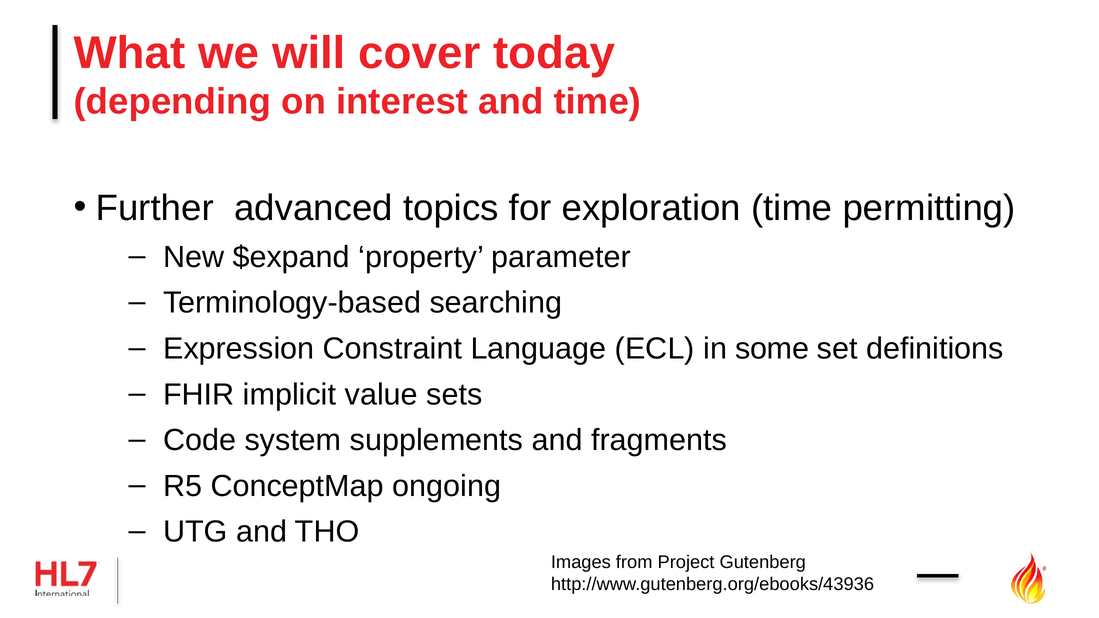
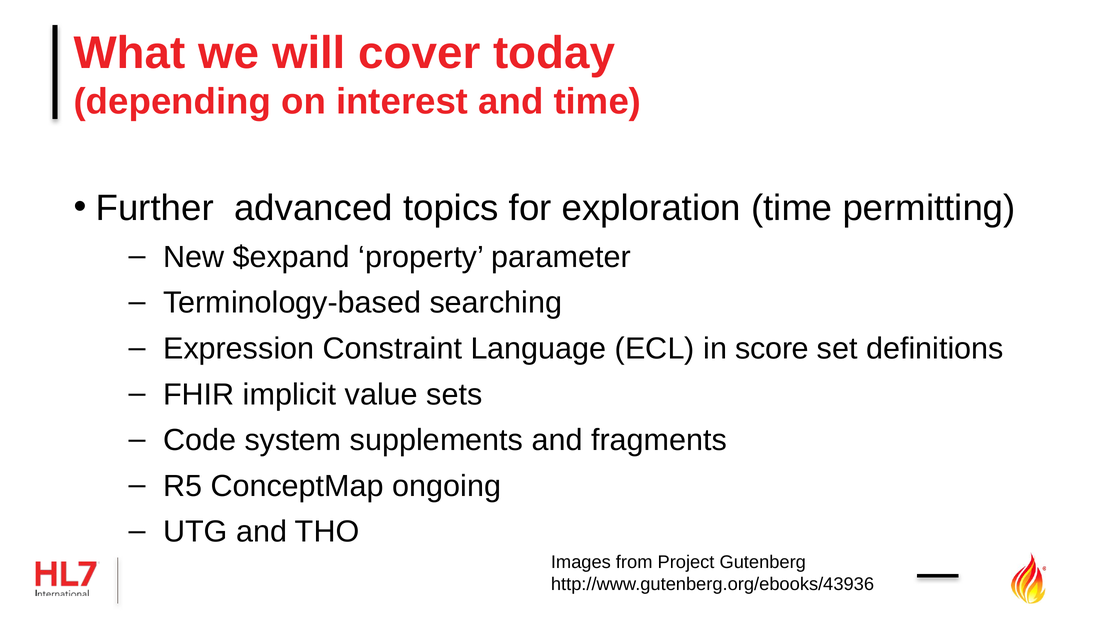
some: some -> score (772, 349)
